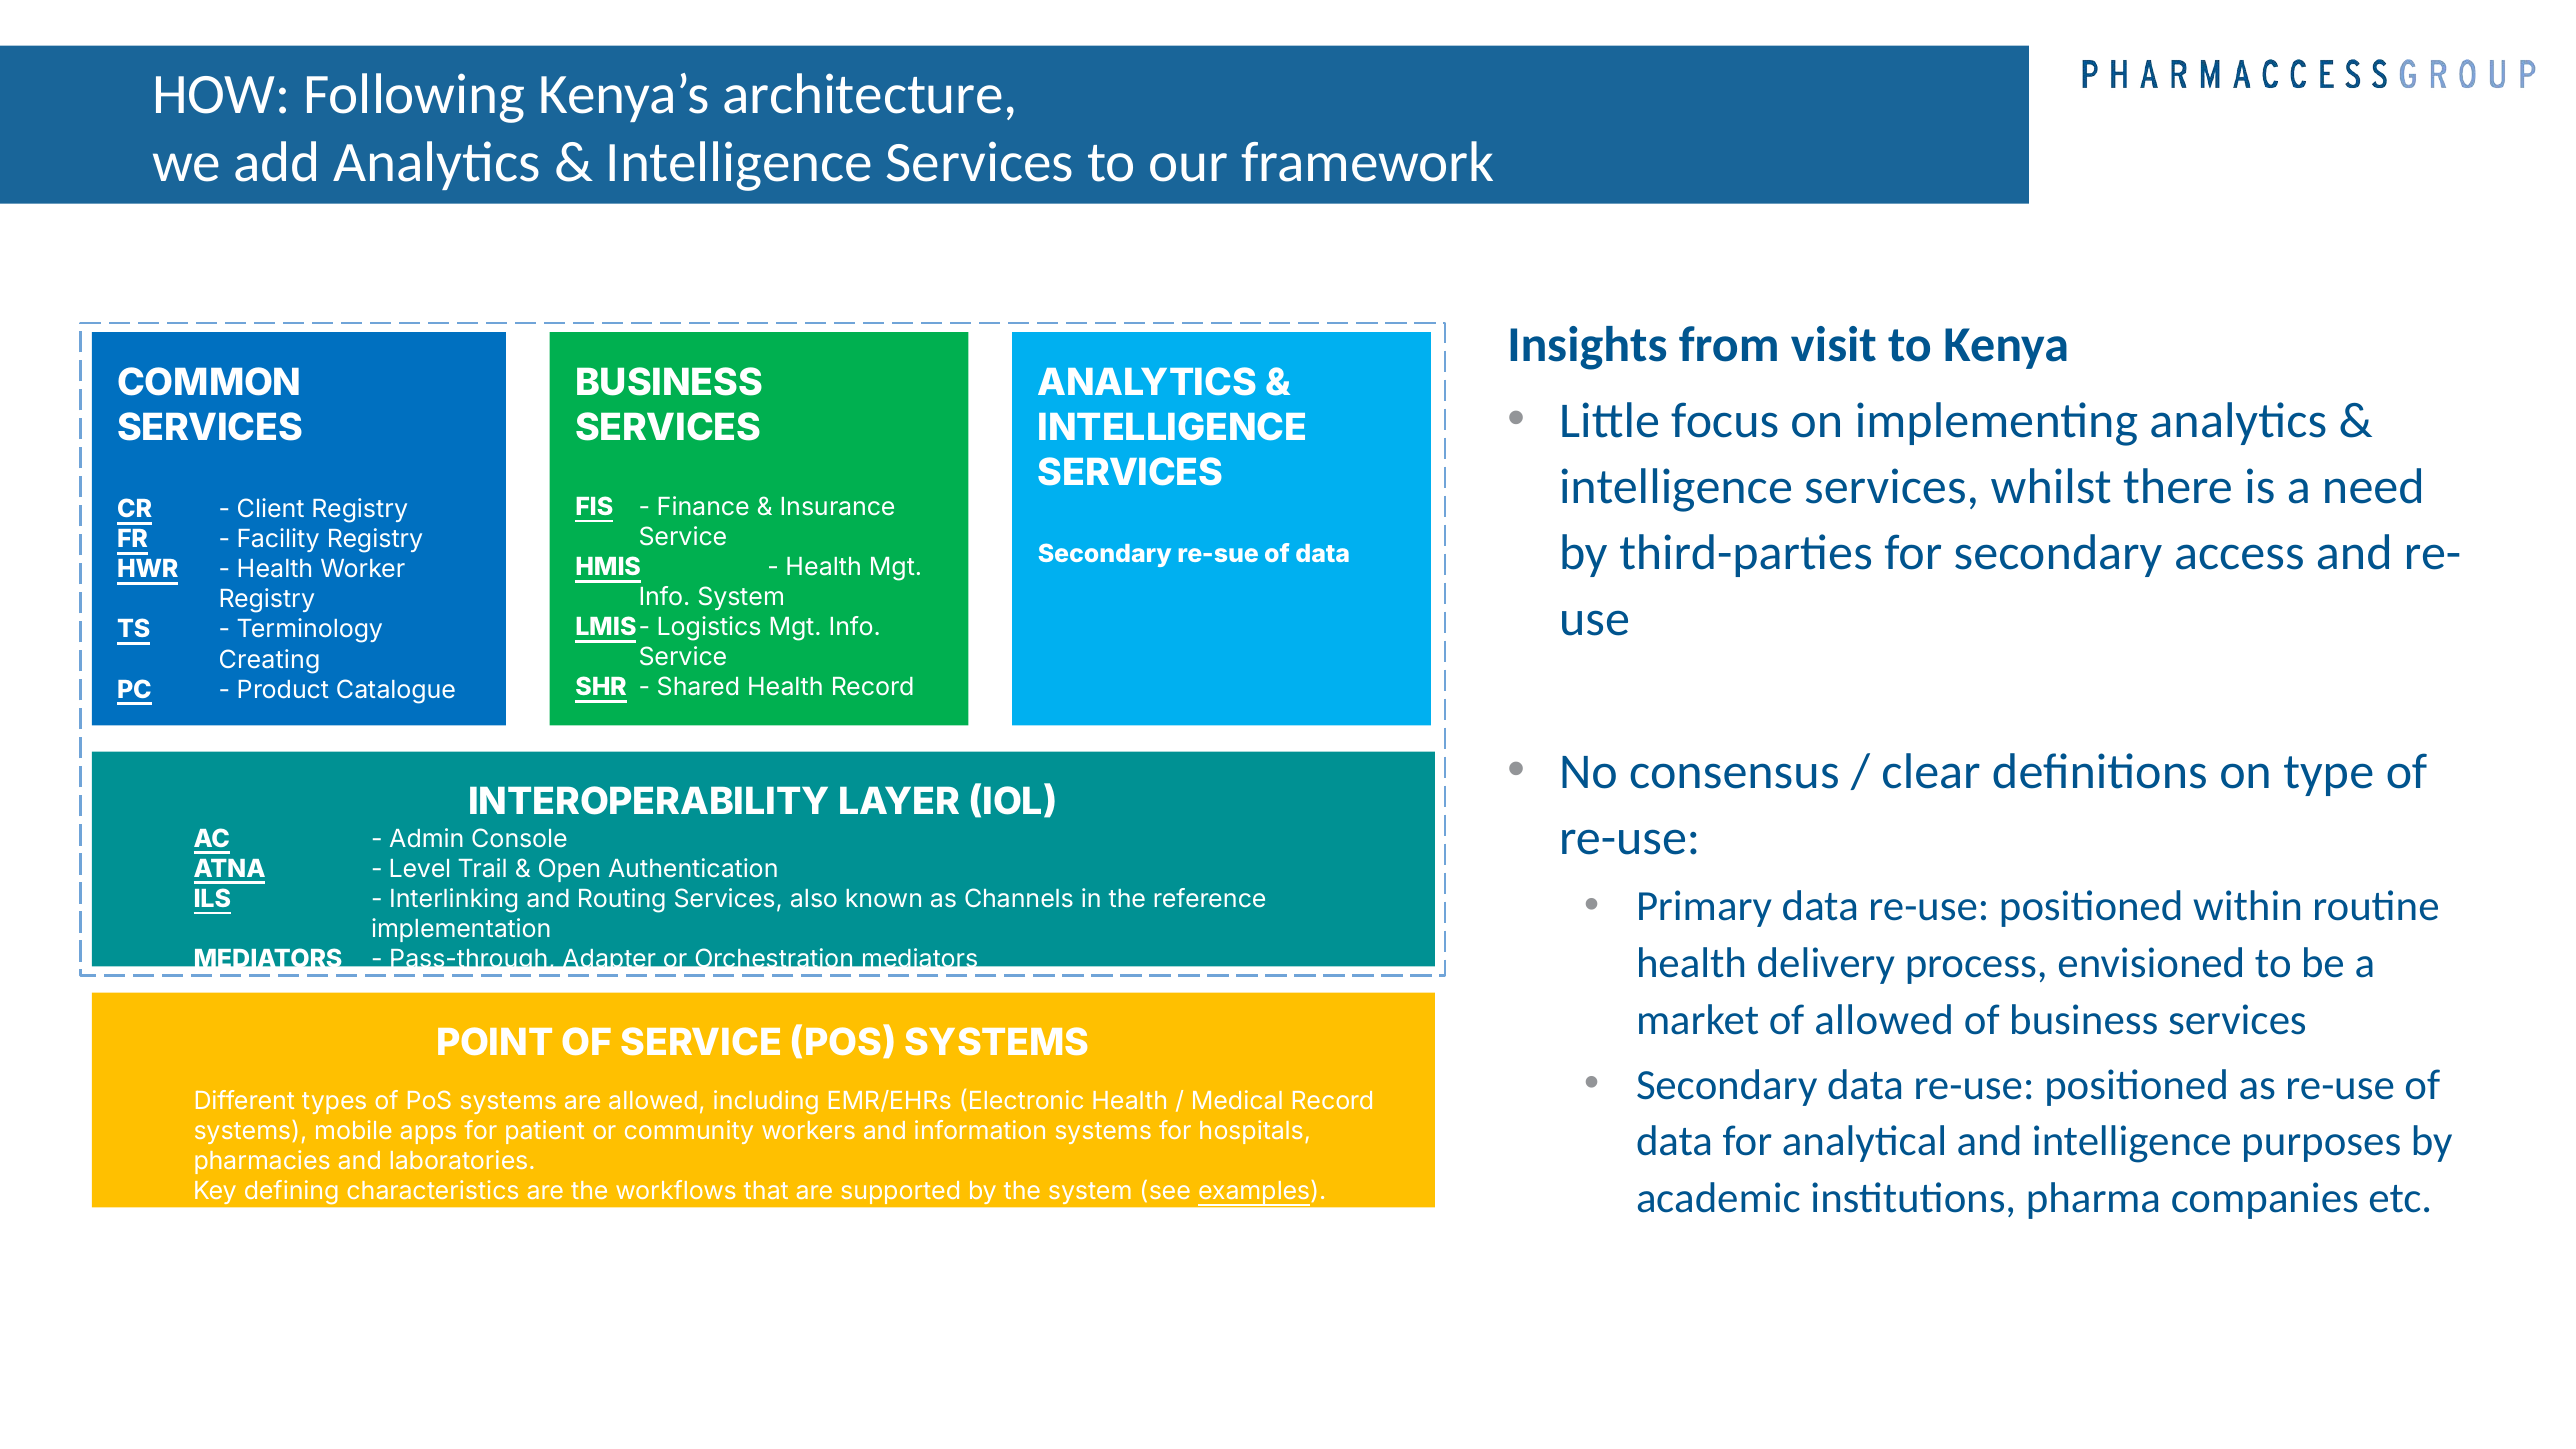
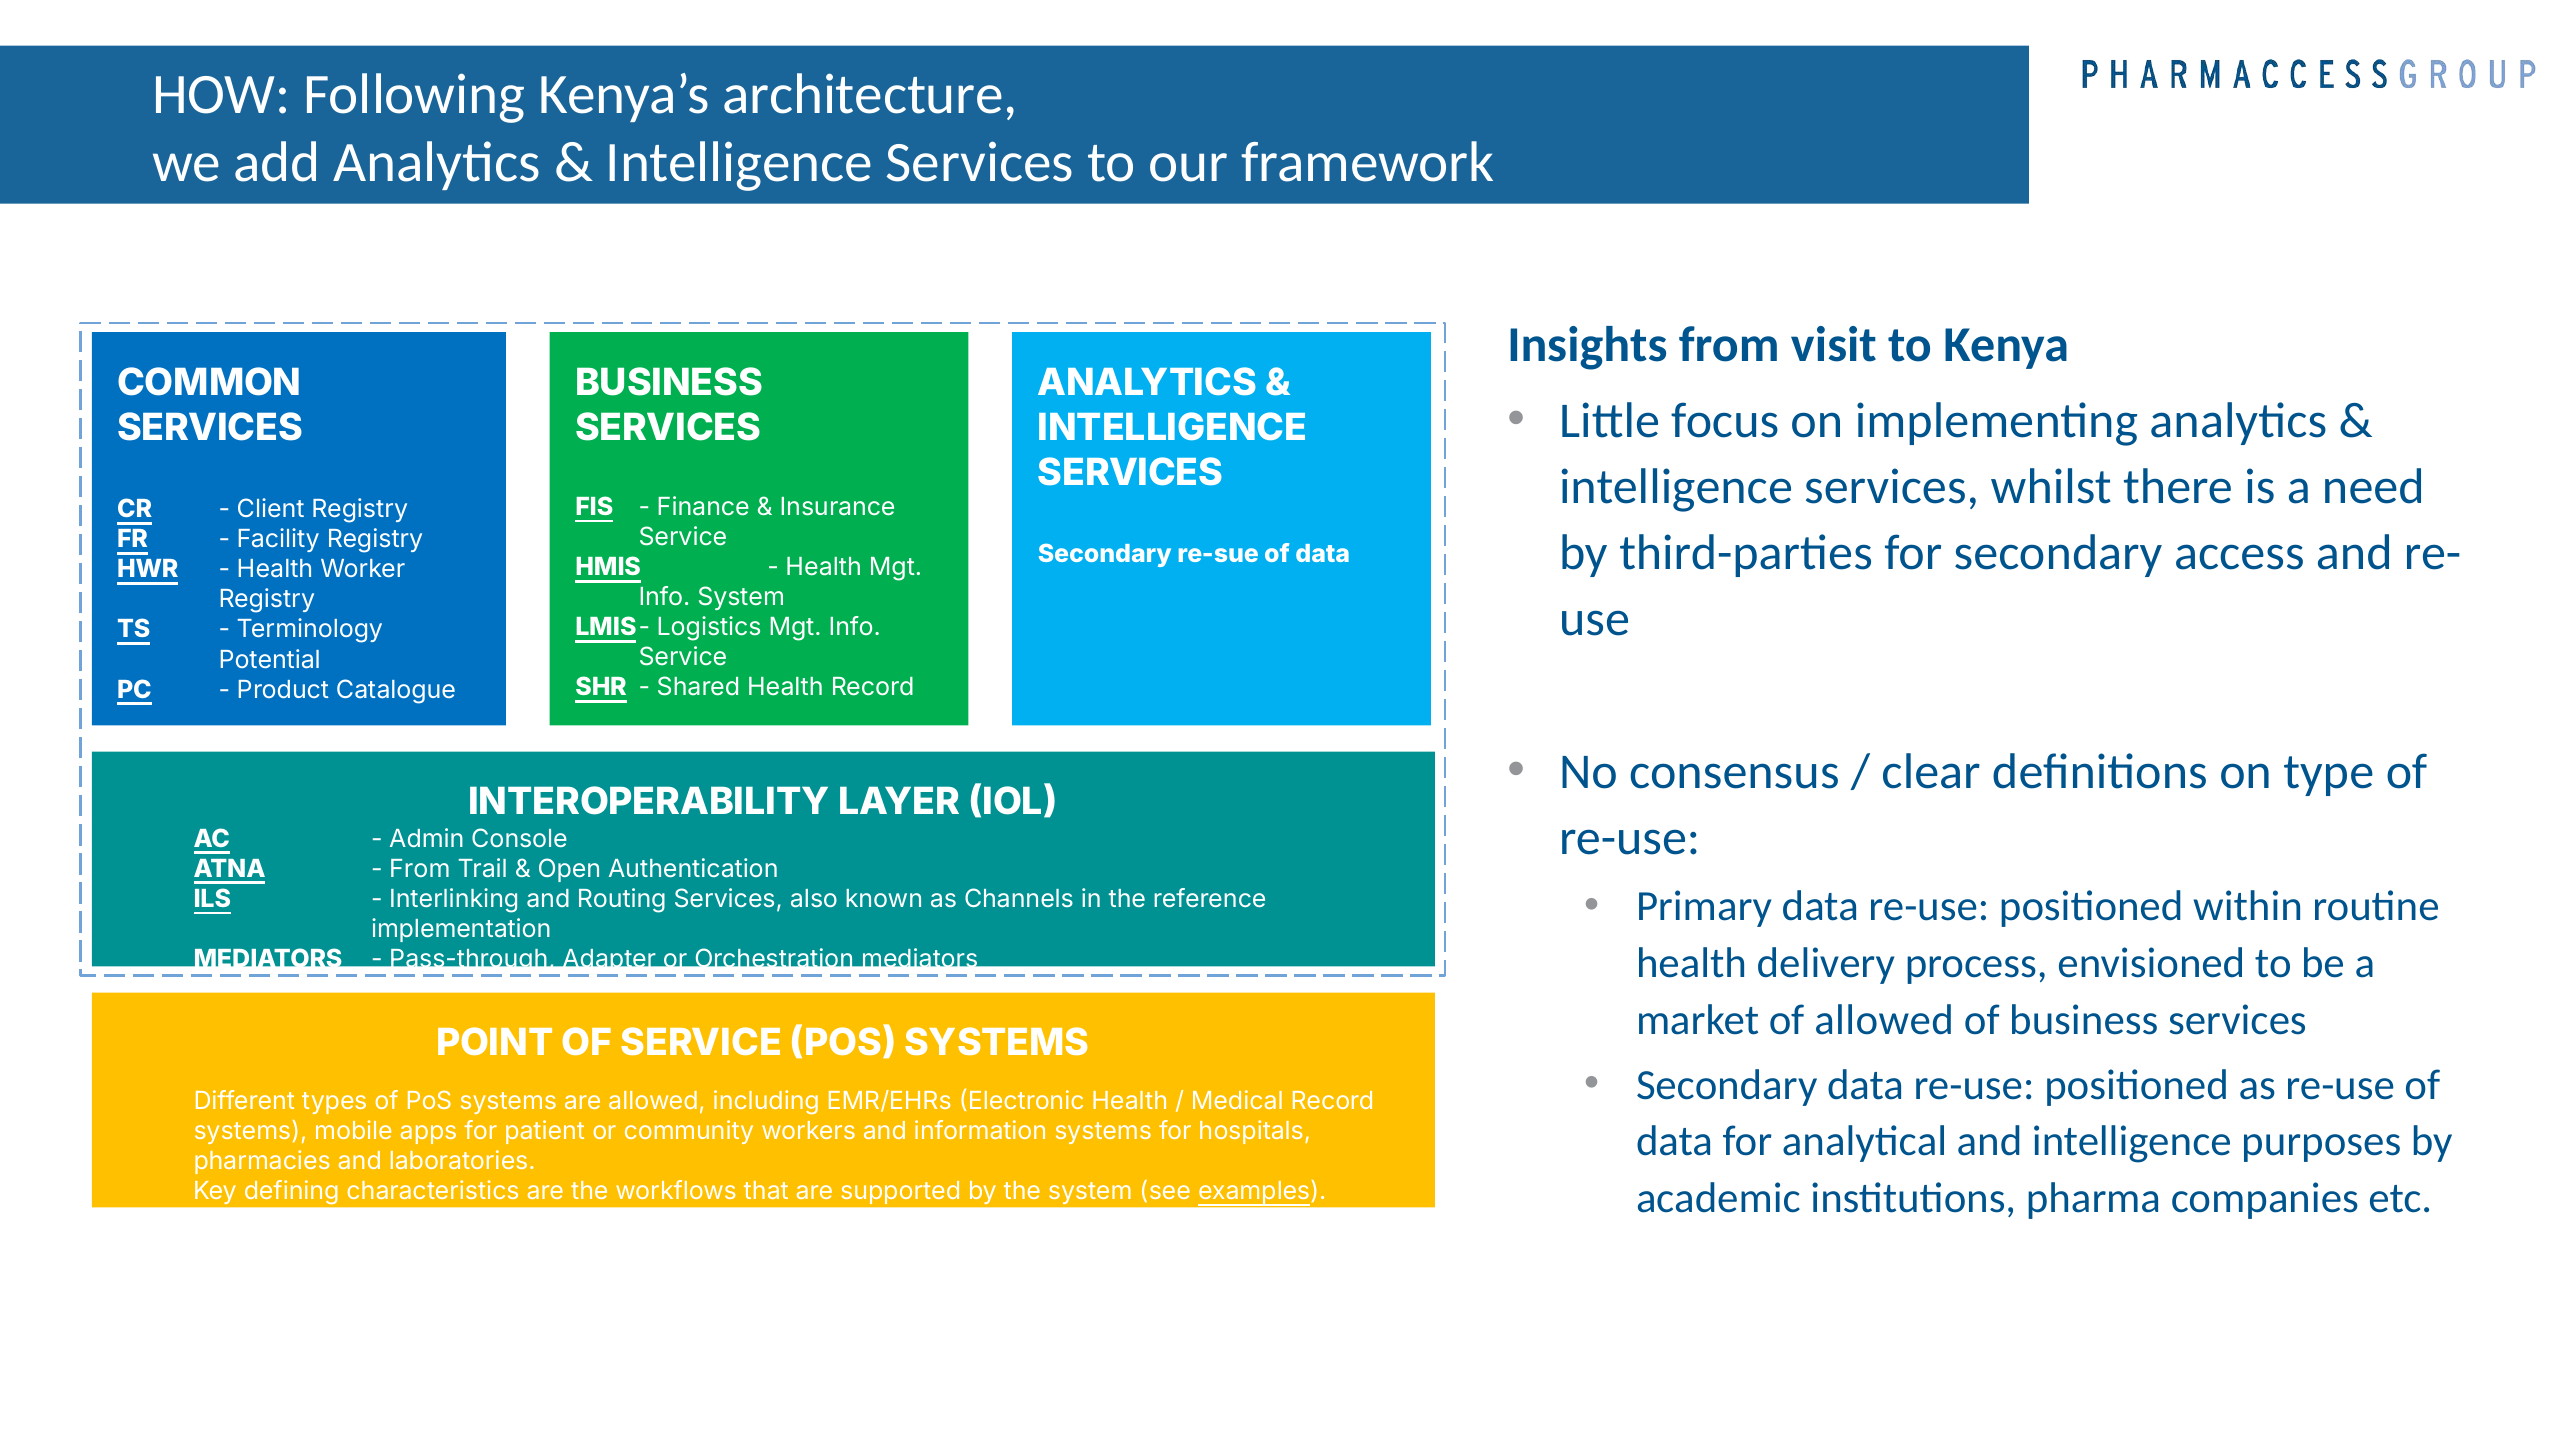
Creating: Creating -> Potential (270, 660)
Level: Level -> From (420, 869)
